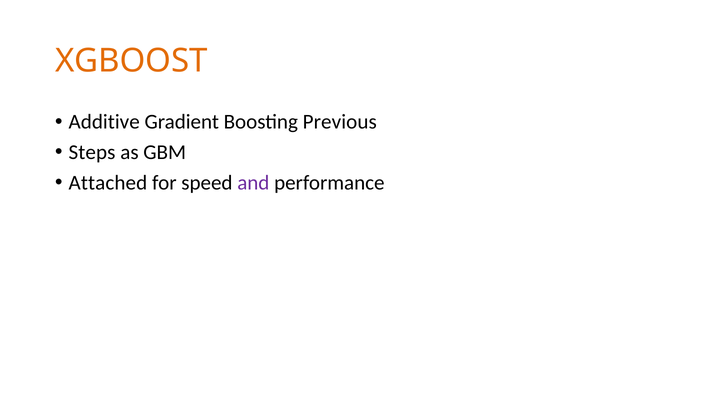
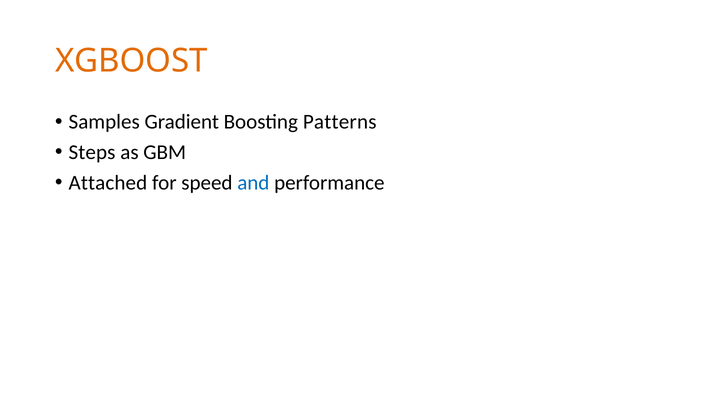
Additive: Additive -> Samples (104, 122)
Previous: Previous -> Patterns (340, 122)
and colour: purple -> blue (253, 183)
